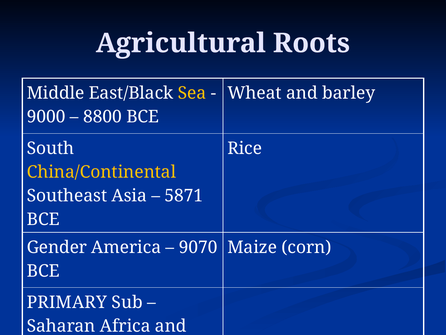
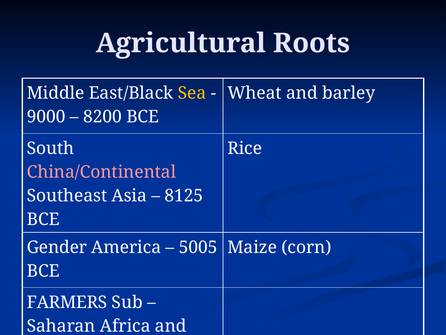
8800: 8800 -> 8200 (102, 117)
China/Continental colour: yellow -> pink (101, 172)
5871: 5871 -> 8125 (184, 195)
9070: 9070 -> 5005 (198, 247)
PRIMARY: PRIMARY -> FARMERS (67, 302)
